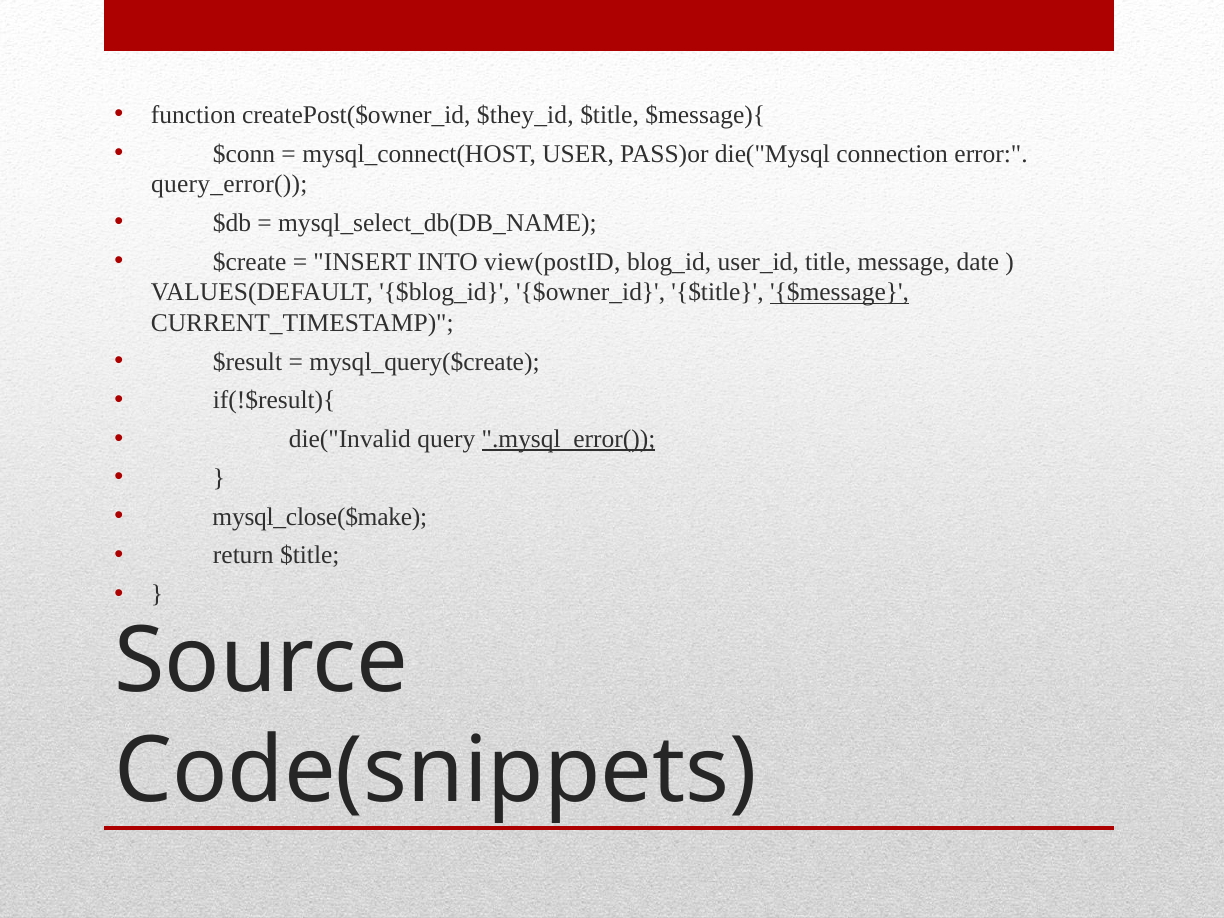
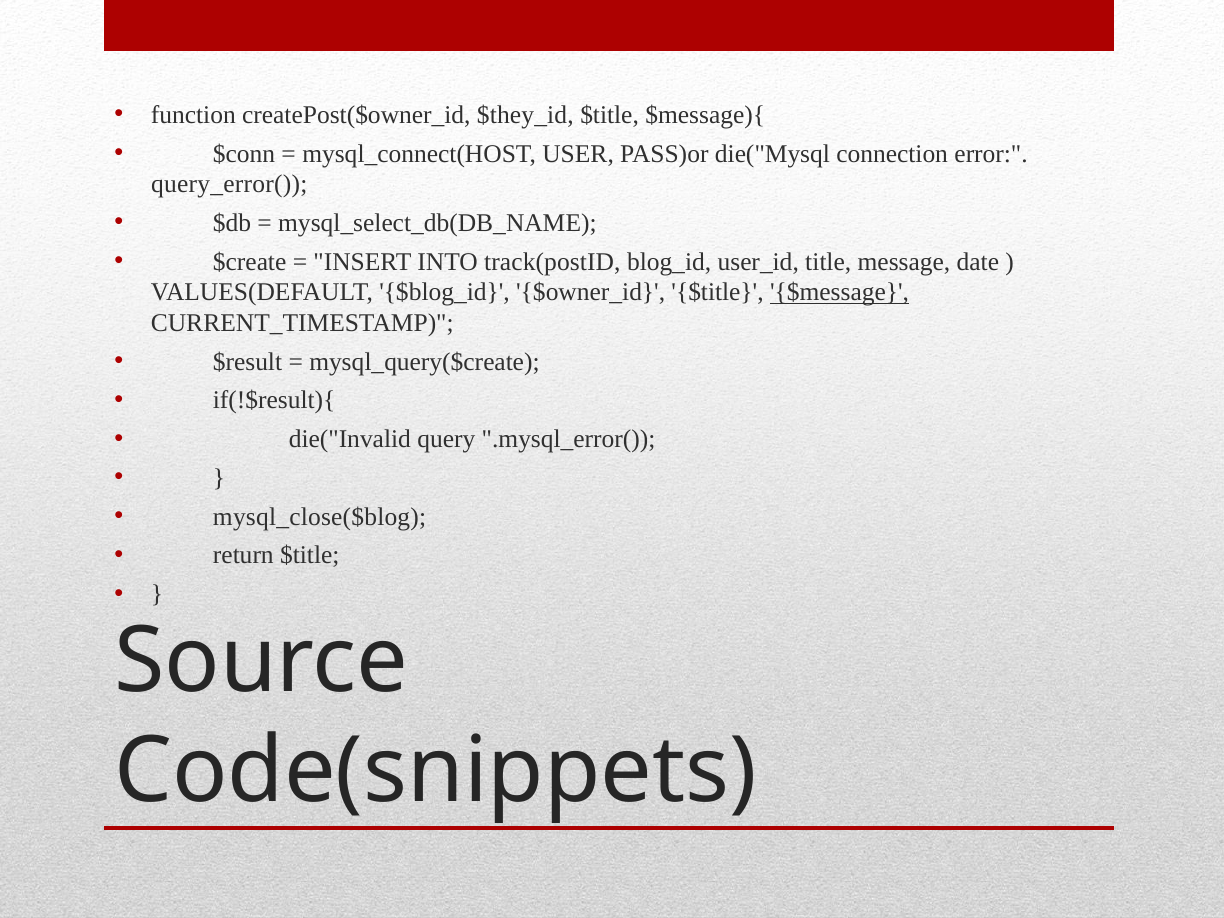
view(postID: view(postID -> track(postID (552, 262)
.mysql_error( underline: present -> none (569, 439)
mysql_close($make: mysql_close($make -> mysql_close($blog (320, 517)
